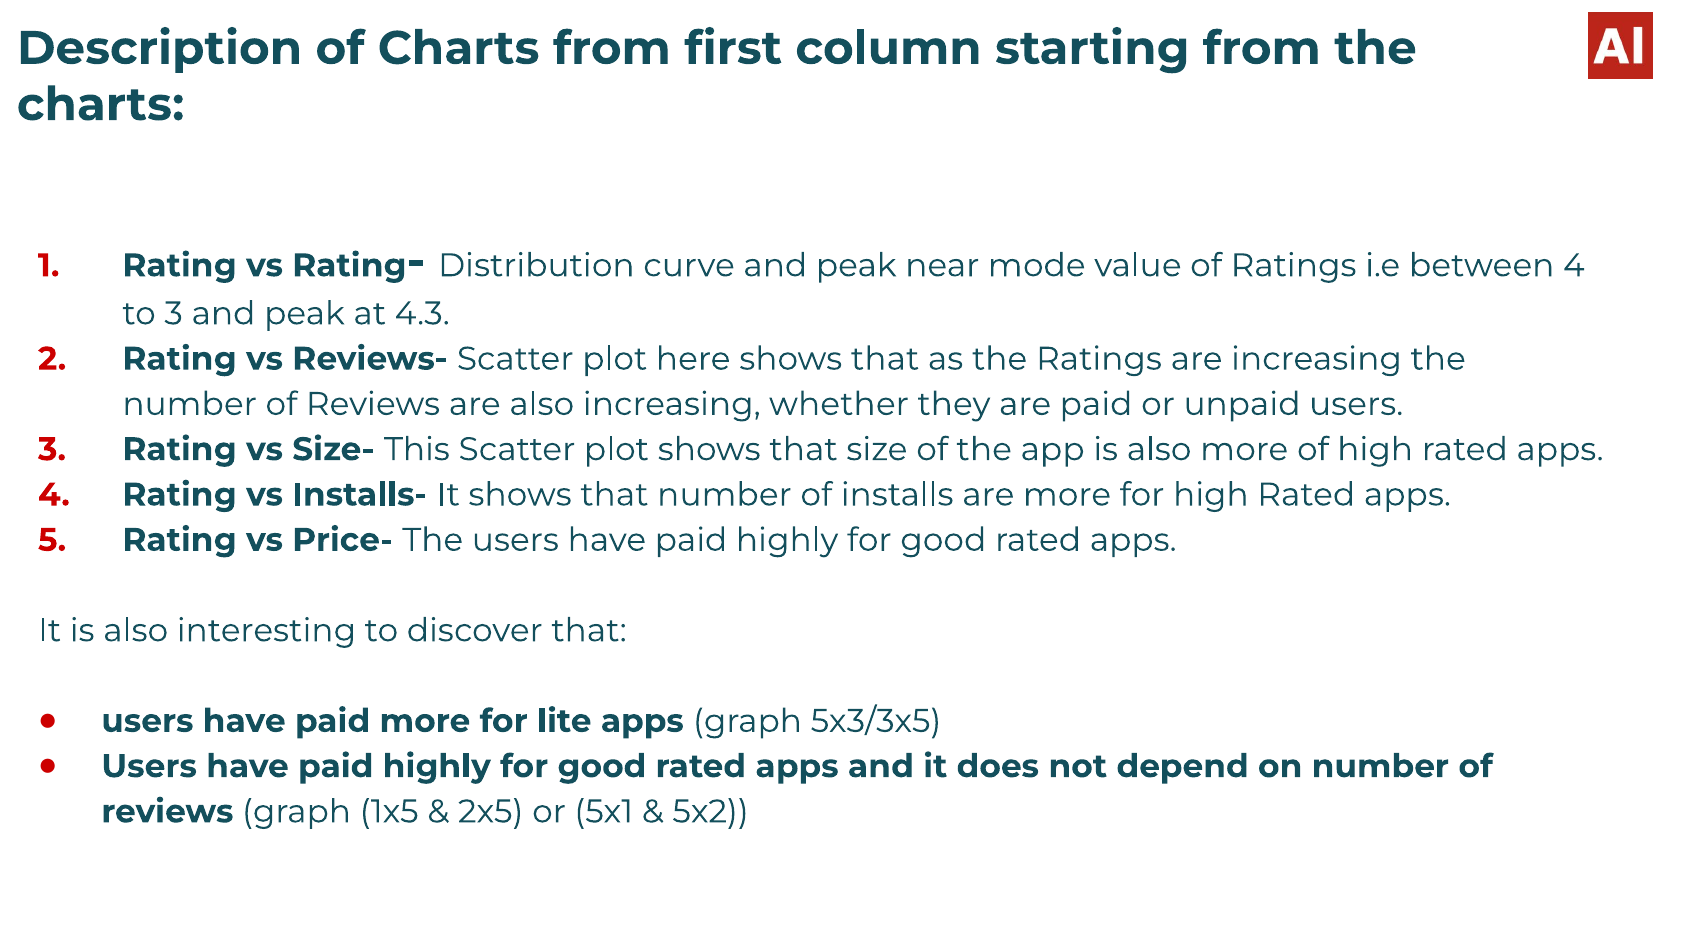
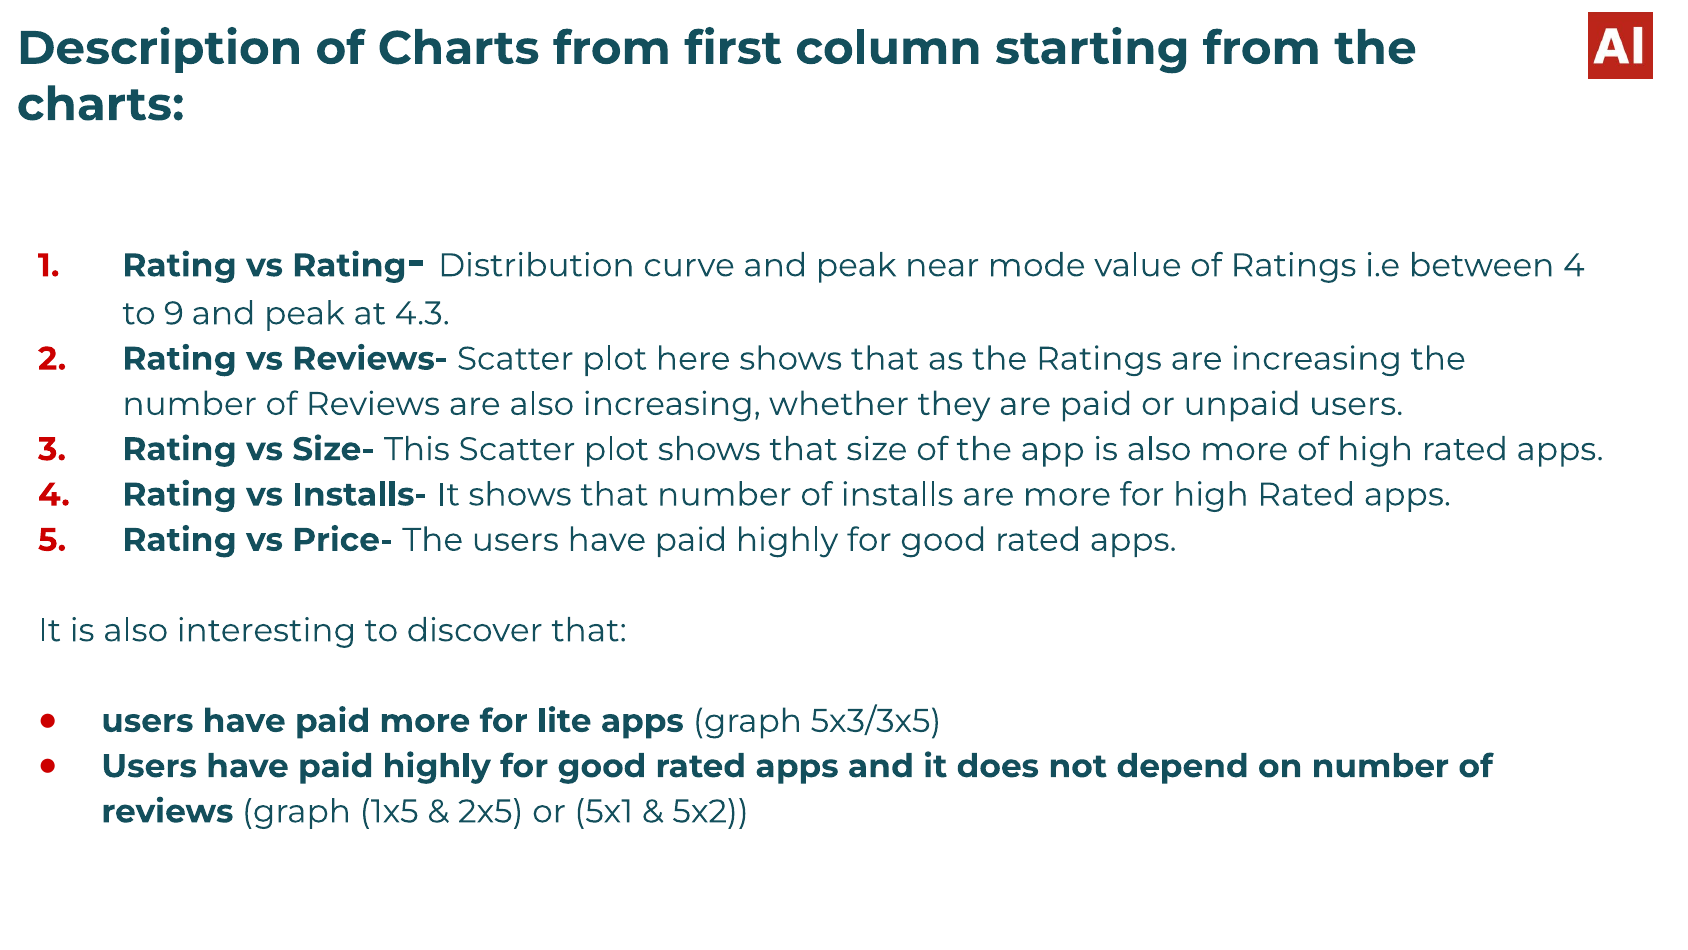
to 3: 3 -> 9 (174, 313)
